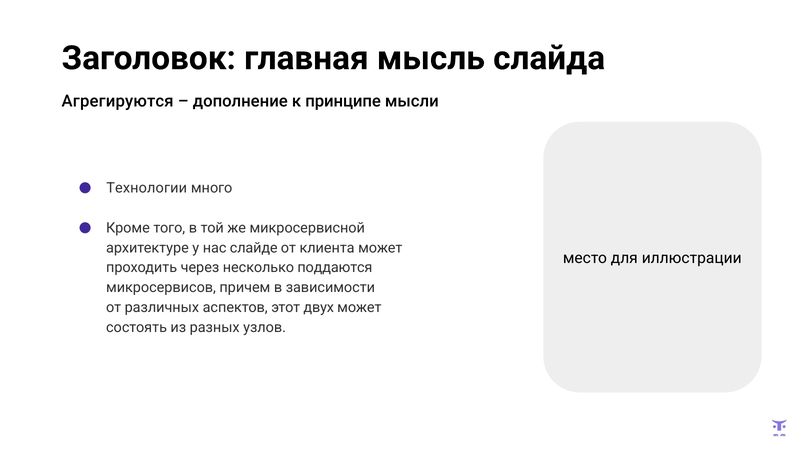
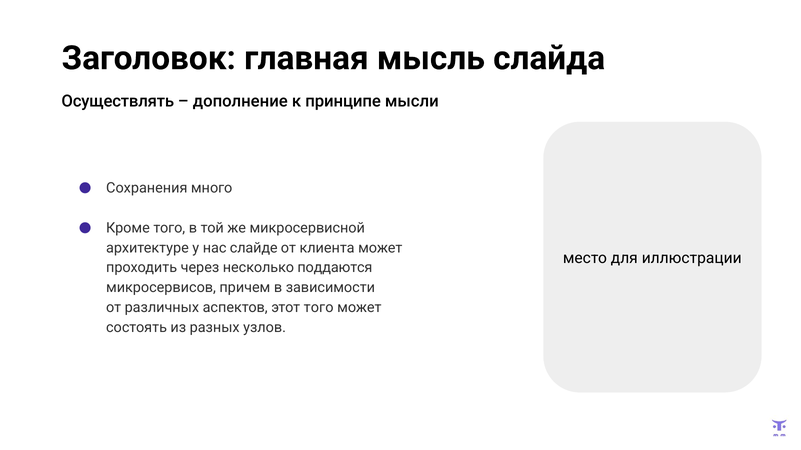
Агрегируются: Агрегируются -> Осуществлять (118, 101)
Технологии: Технологии -> Сохранения (147, 188)
этот двух: двух -> того (319, 308)
